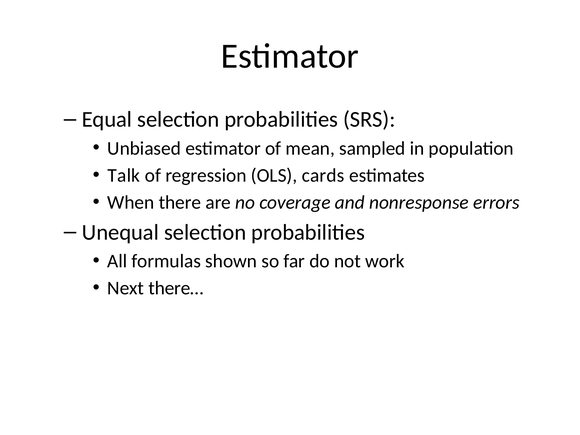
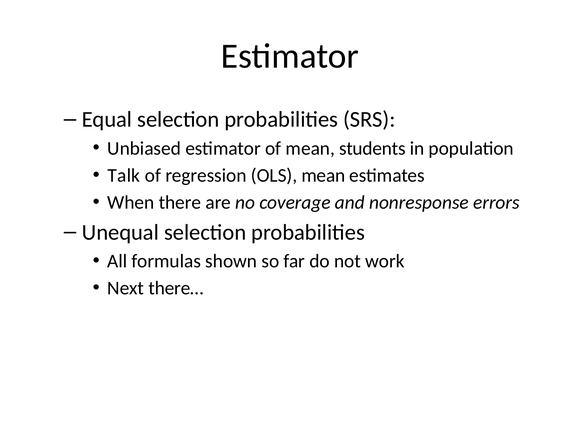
sampled: sampled -> students (372, 148)
OLS cards: cards -> mean (323, 175)
